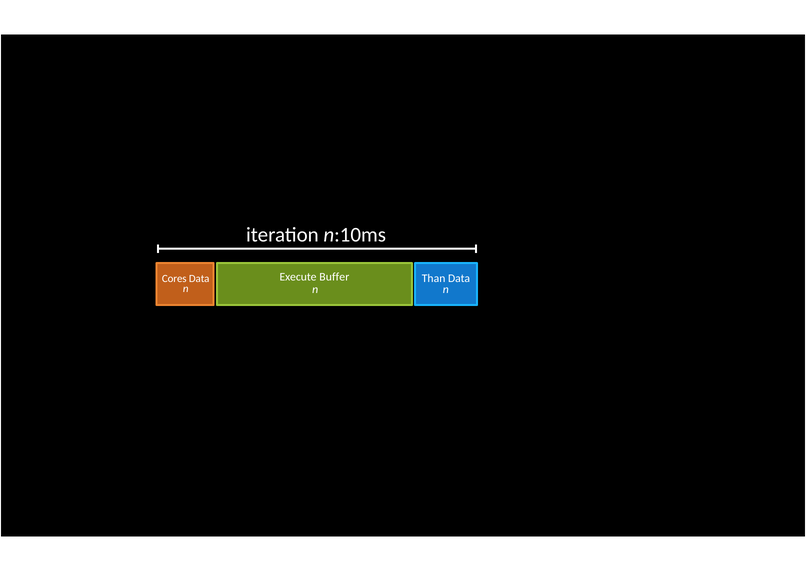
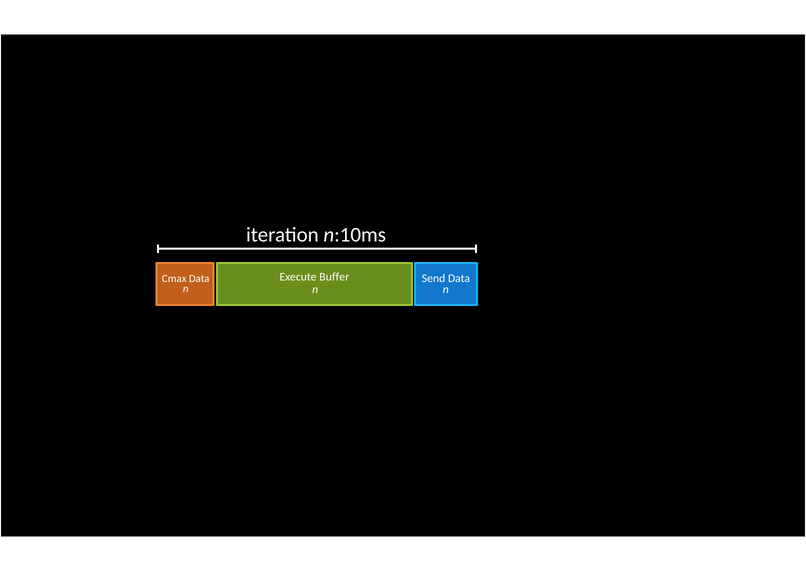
Than: Than -> Send (434, 278)
Cores: Cores -> Cmax (174, 279)
